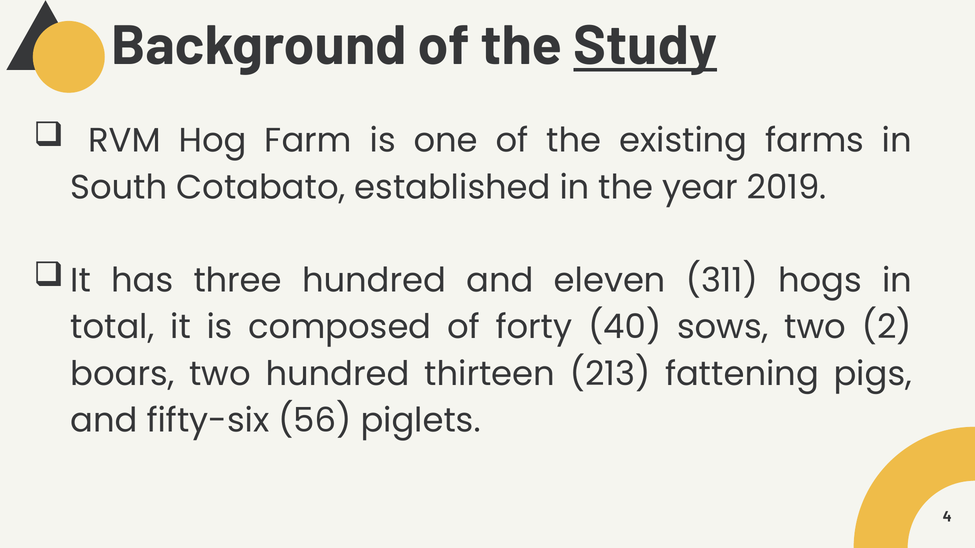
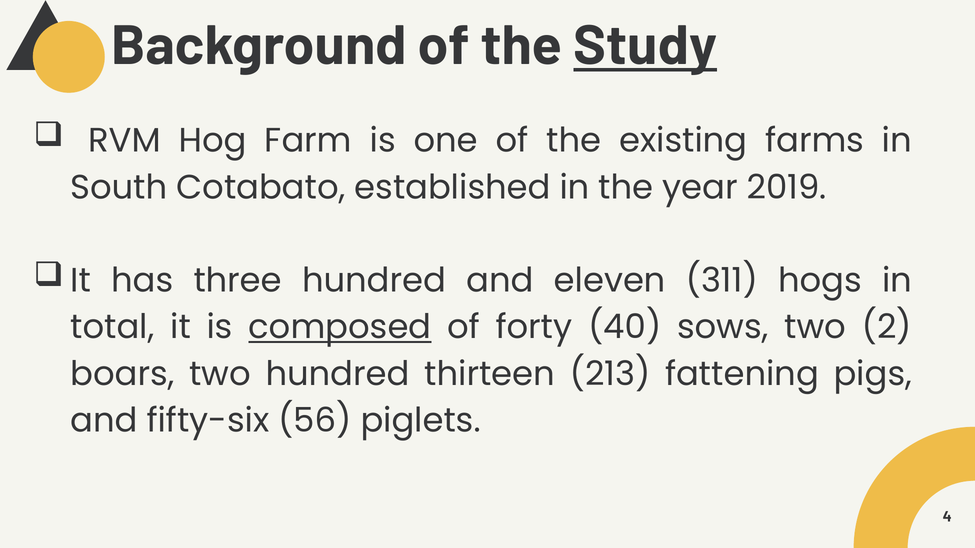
composed underline: none -> present (340, 328)
